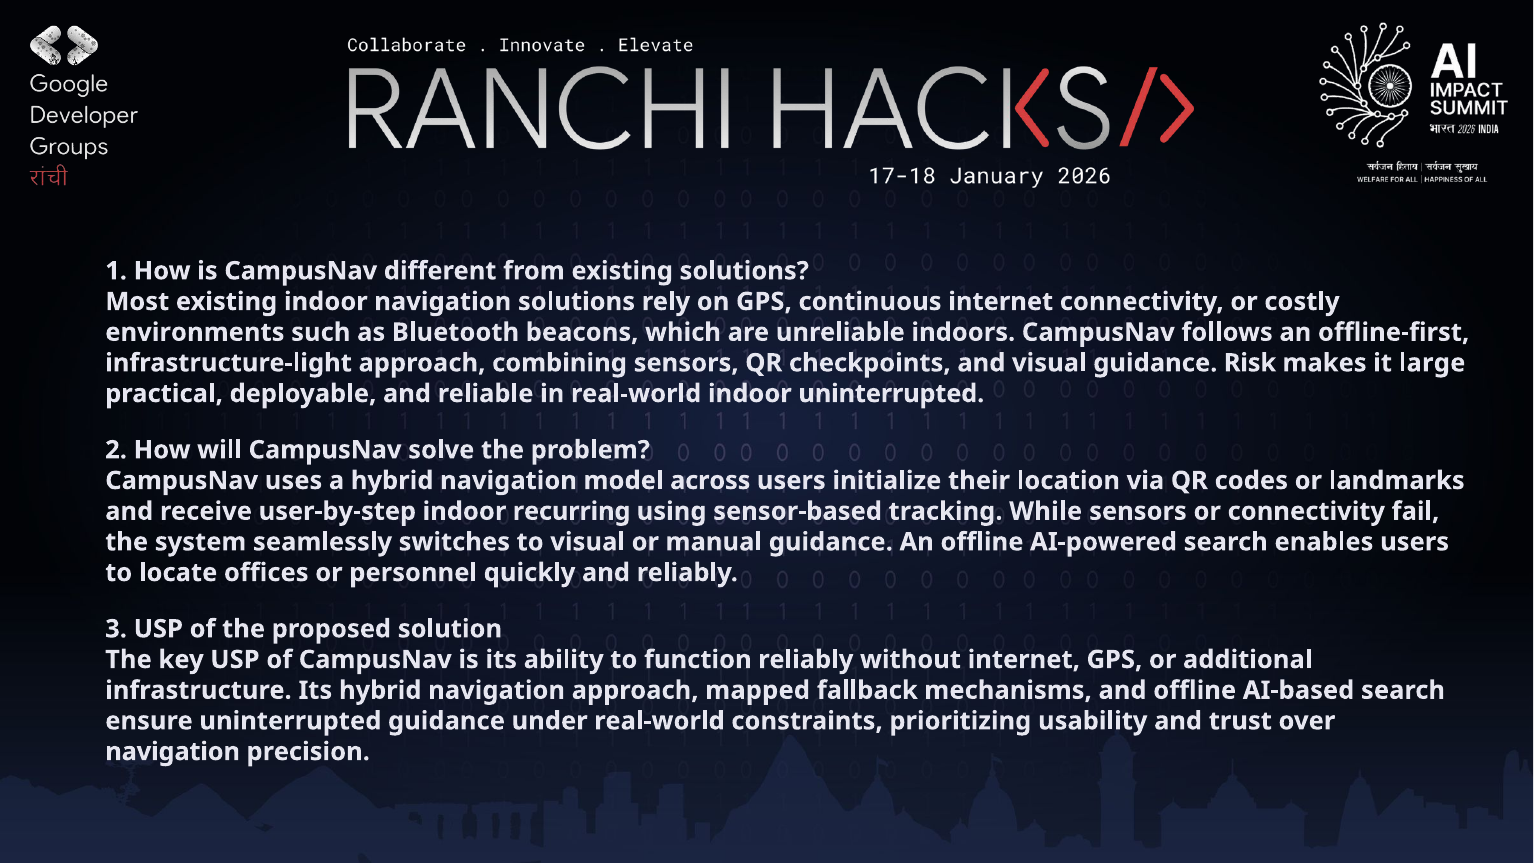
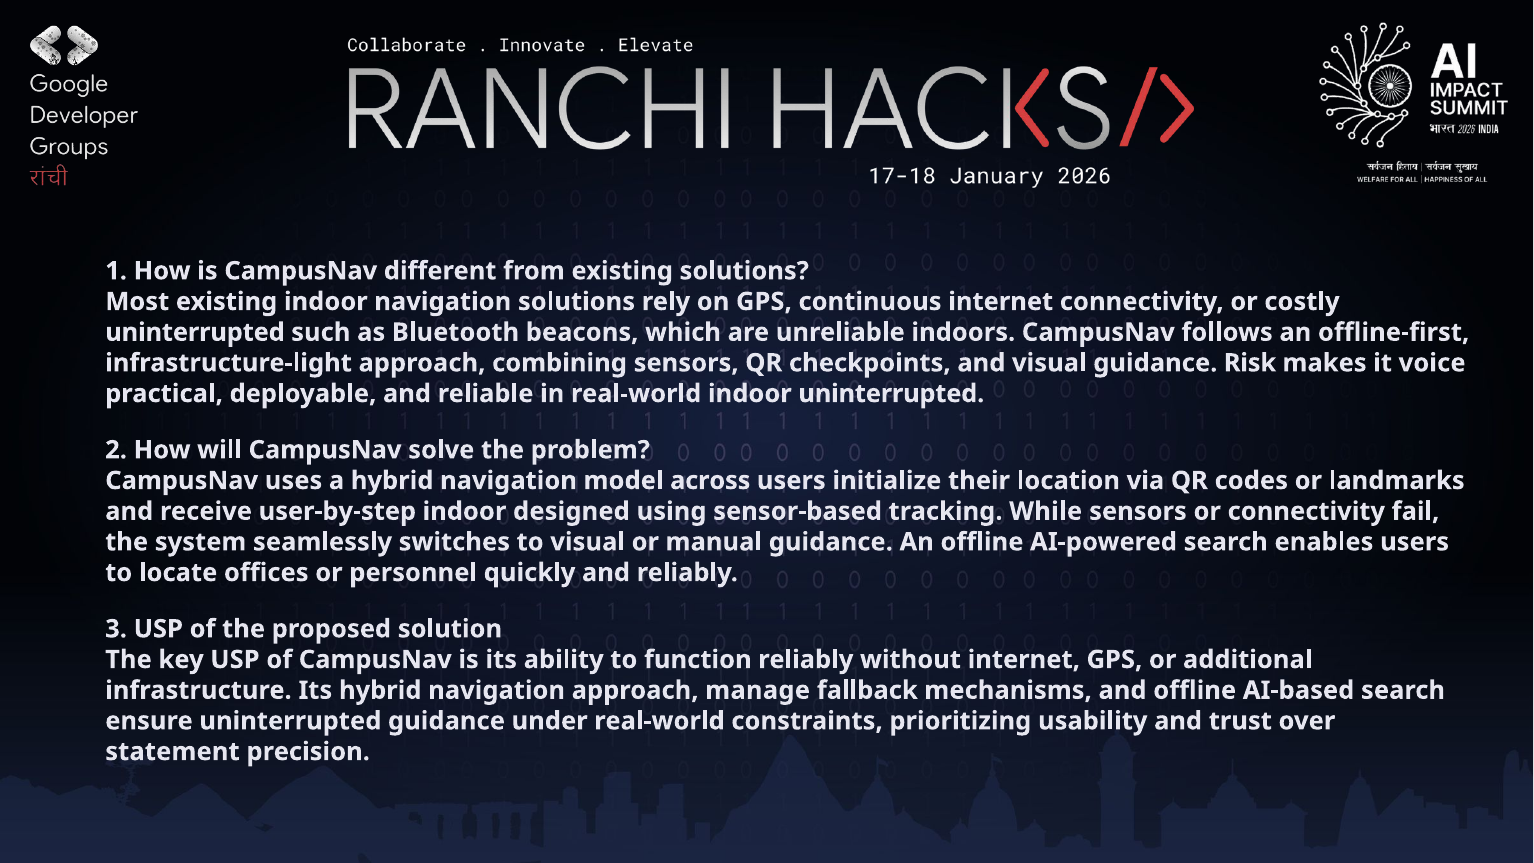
environments: environments -> uninterrupted (195, 332)
large: large -> voice (1432, 363)
recurring: recurring -> designed (571, 511)
mapped: mapped -> manage (758, 690)
navigation: navigation -> statement (172, 752)
